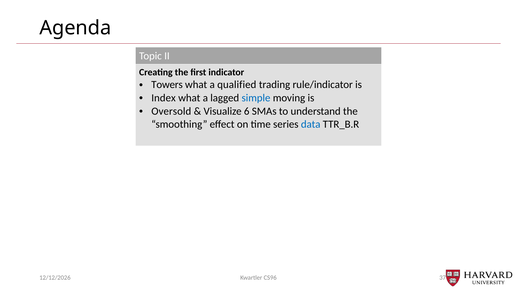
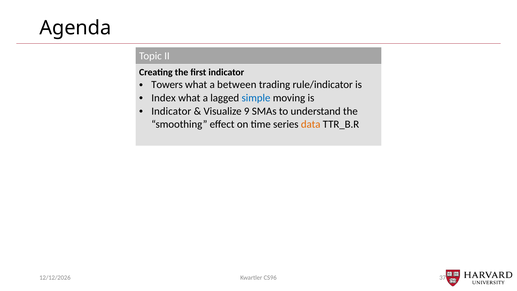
qualified: qualified -> between (237, 85)
Oversold: Oversold -> Indicator (171, 111)
6: 6 -> 9 (247, 111)
data colour: blue -> orange (311, 124)
